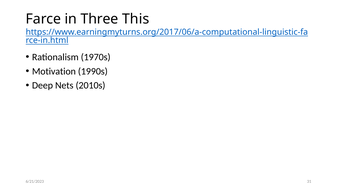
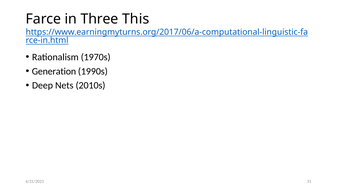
Motivation: Motivation -> Generation (54, 71)
